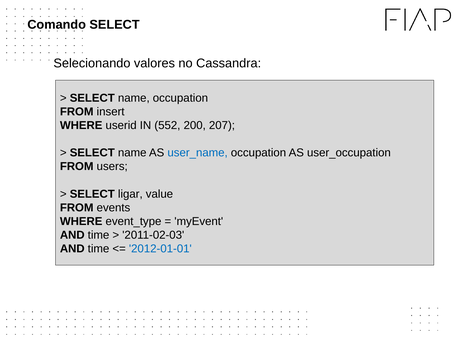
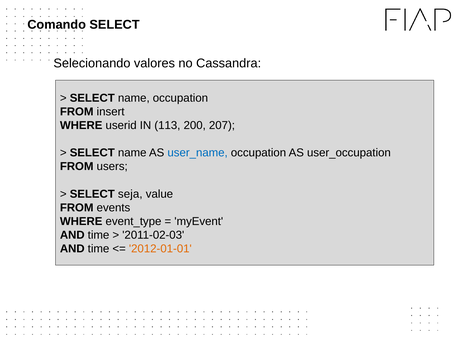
552: 552 -> 113 (167, 125)
ligar: ligar -> seja (130, 194)
2012-01-01 colour: blue -> orange (160, 249)
